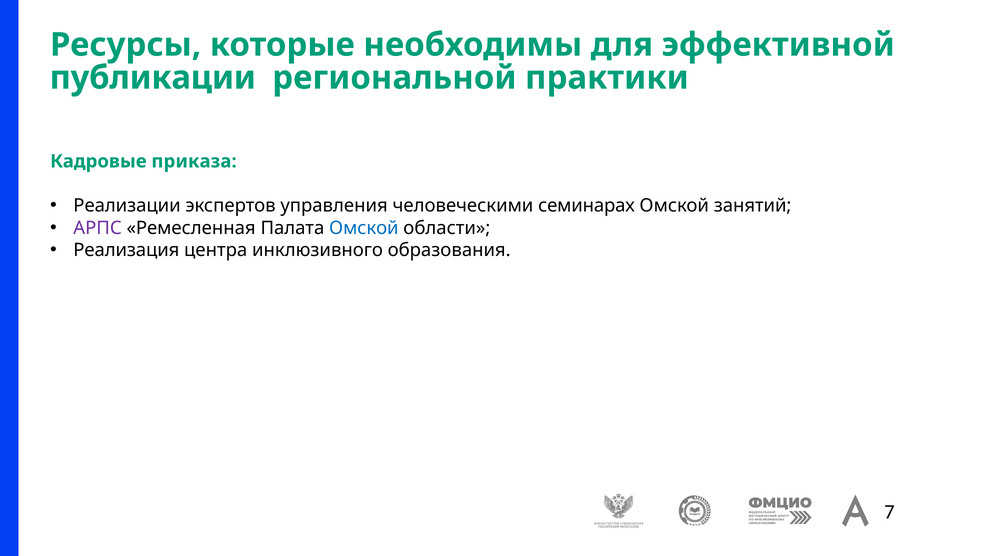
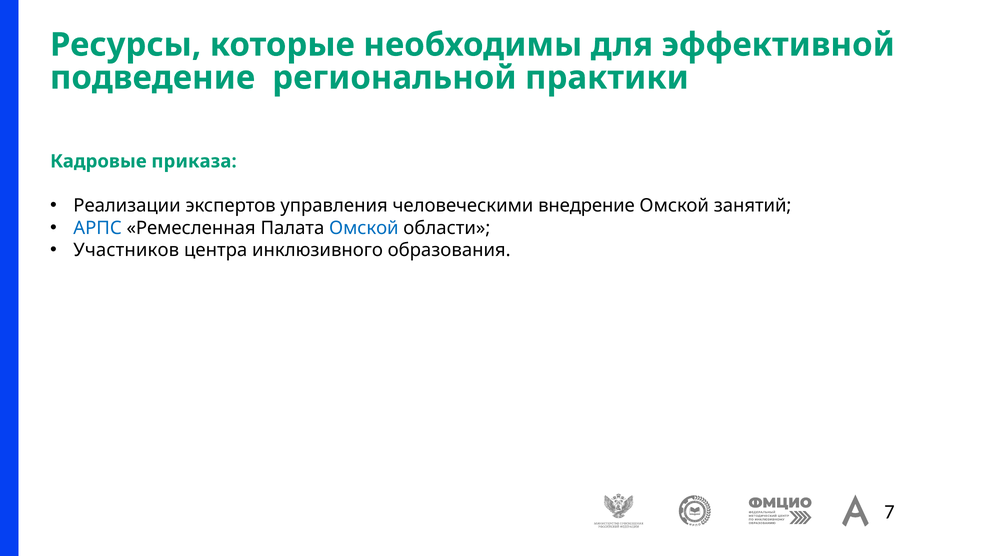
публикации: публикации -> подведение (153, 78)
семинарах: семинарах -> внедрение (587, 206)
АРПС colour: purple -> blue (98, 228)
Реализация: Реализация -> Участников (126, 250)
